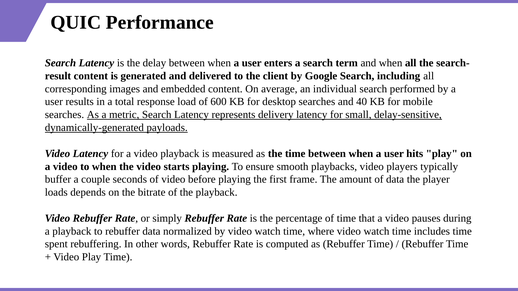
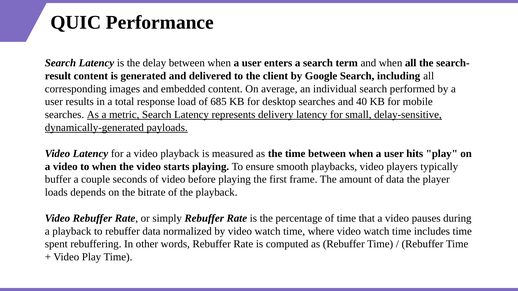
600: 600 -> 685 (219, 102)
